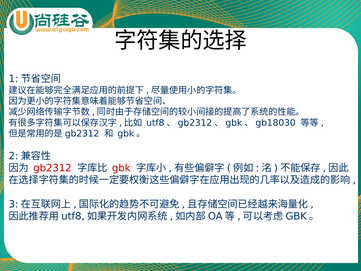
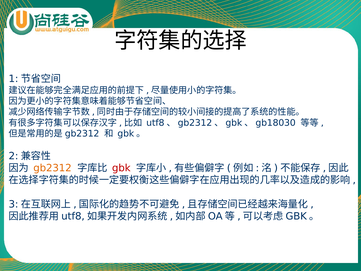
gb2312 colour: red -> orange (52, 168)
